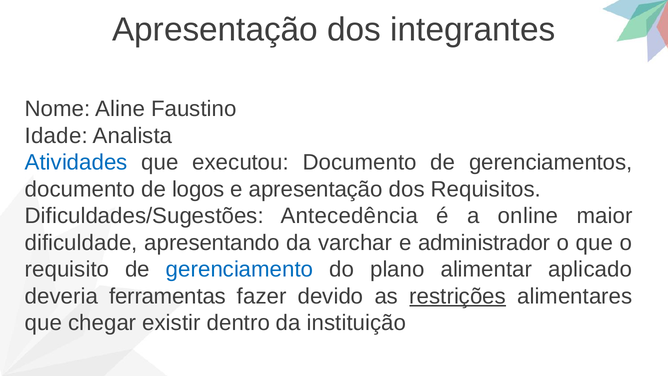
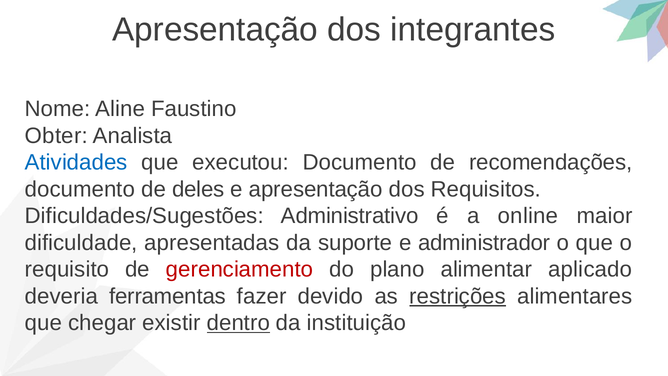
Idade: Idade -> Obter (56, 136)
gerenciamentos: gerenciamentos -> recomendações (551, 162)
logos: logos -> deles (198, 189)
Antecedência: Antecedência -> Administrativo (350, 216)
apresentando: apresentando -> apresentadas (212, 243)
varchar: varchar -> suporte (355, 243)
gerenciamento colour: blue -> red (240, 269)
dentro underline: none -> present (238, 323)
